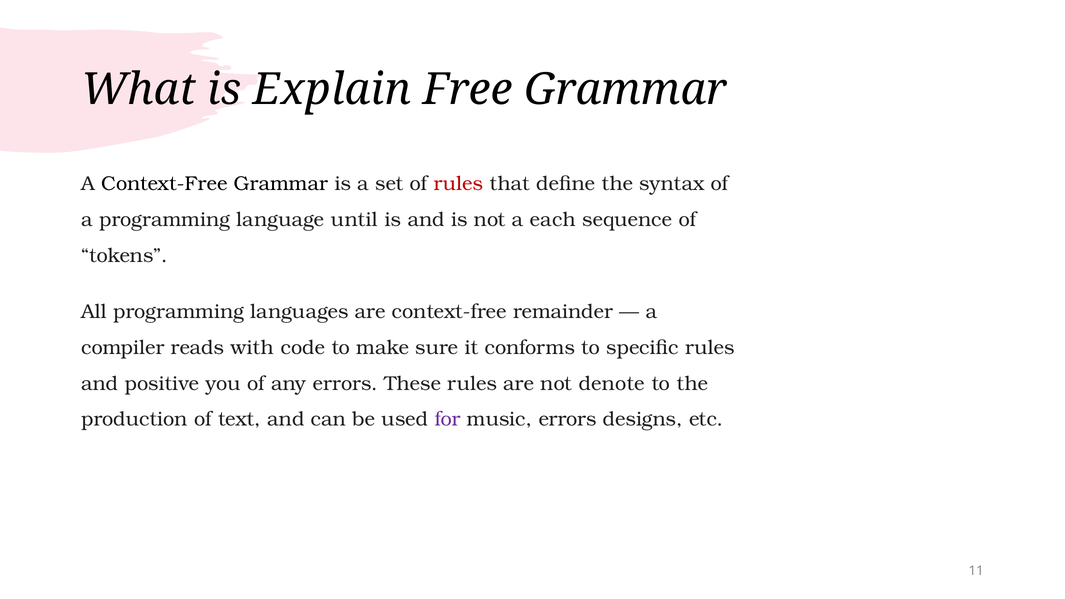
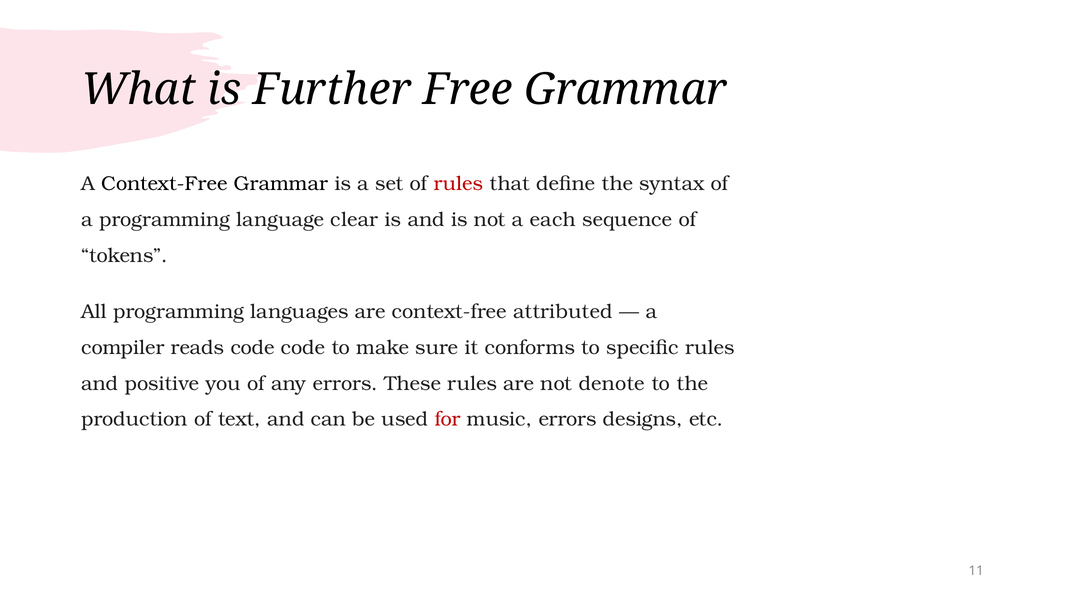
Explain: Explain -> Further (332, 89)
until: until -> clear (354, 220)
remainder: remainder -> attributed (563, 312)
reads with: with -> code (253, 348)
for colour: purple -> red (448, 419)
